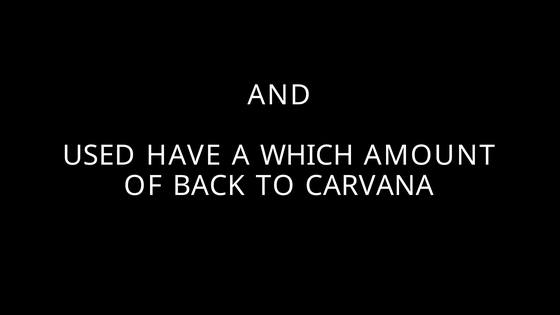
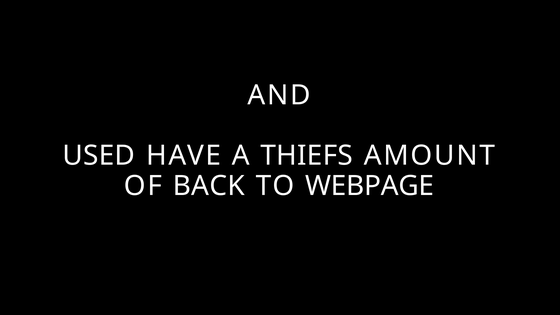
WHICH: WHICH -> THIEFS (307, 156)
CARVANA: CARVANA -> WEBPAGE (370, 186)
